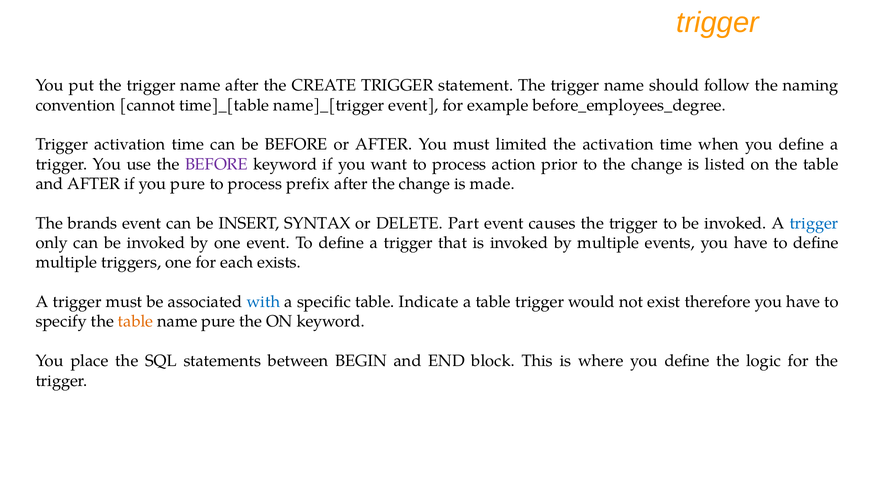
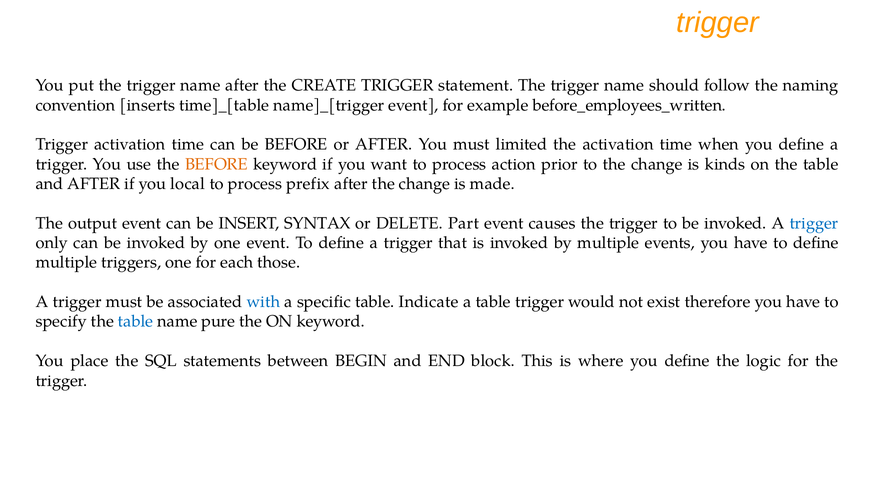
cannot: cannot -> inserts (147, 105)
before_employees_degree: before_employees_degree -> before_employees_written (629, 105)
BEFORE colour: purple -> orange (216, 164)
listed: listed -> kinds (725, 164)
you pure: pure -> local (188, 184)
brands: brands -> output (93, 223)
exists: exists -> those (279, 263)
table colour: orange -> blue (136, 322)
